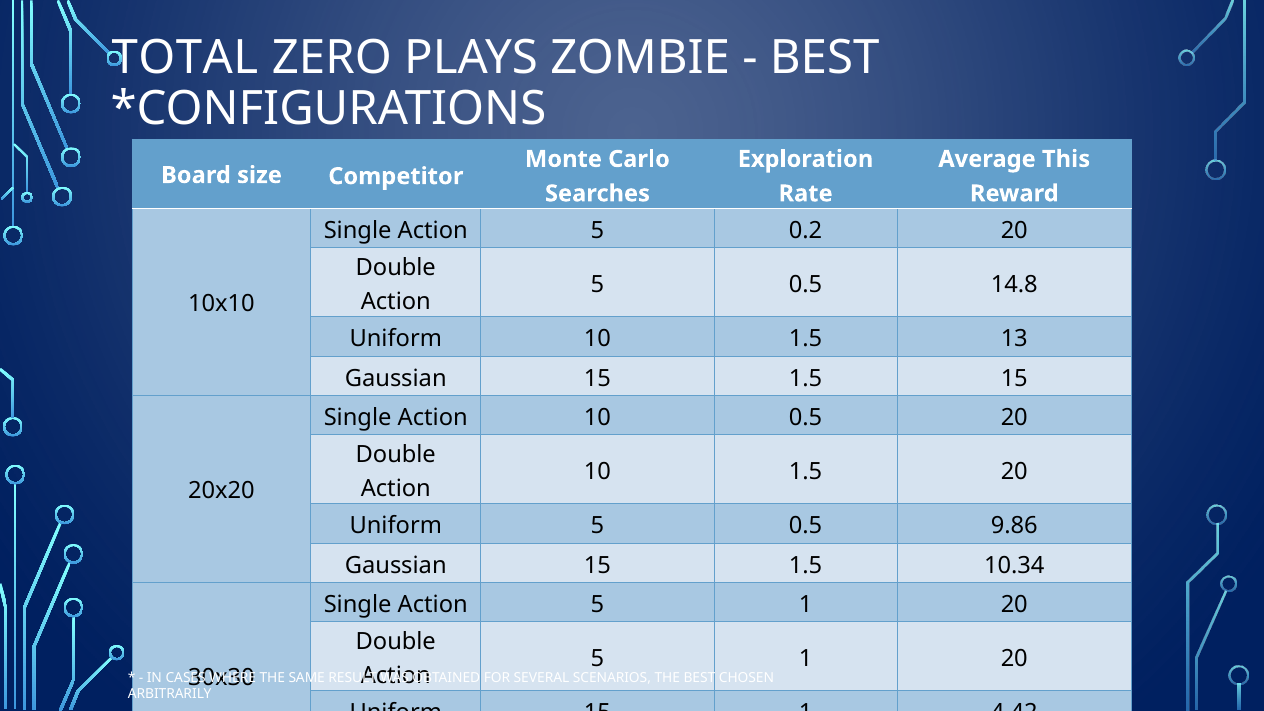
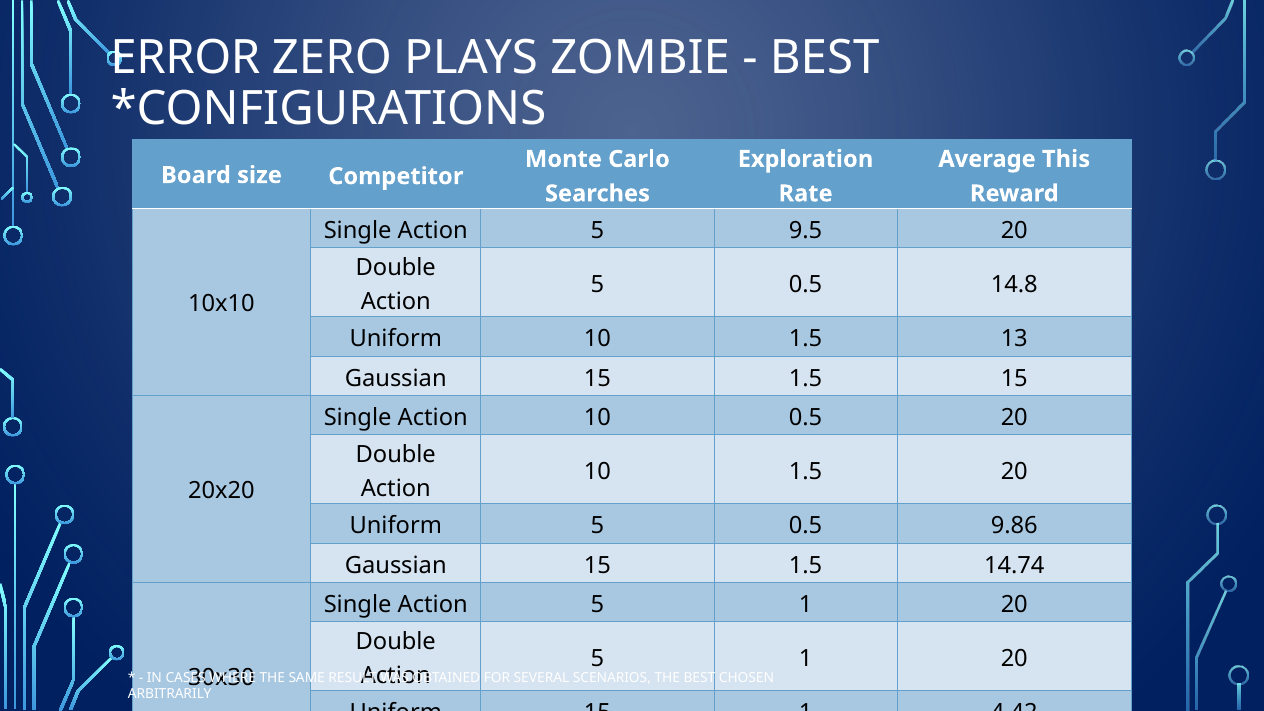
TOTAL: TOTAL -> ERROR (185, 58)
0.2: 0.2 -> 9.5 (806, 231)
10.34: 10.34 -> 14.74 (1014, 565)
